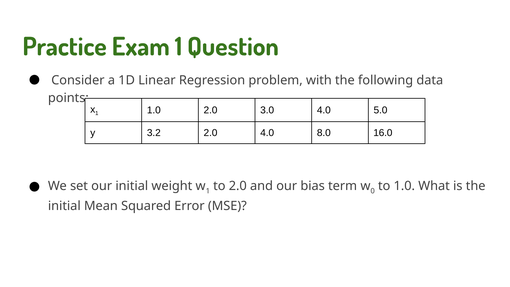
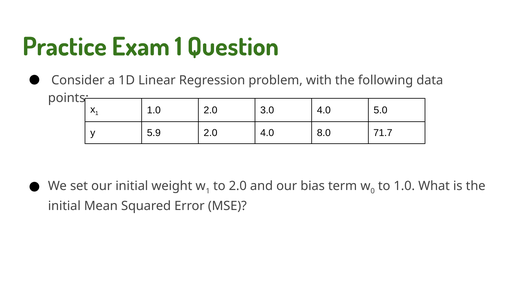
3.2: 3.2 -> 5.9 (154, 133)
16.0: 16.0 -> 71.7 (383, 133)
